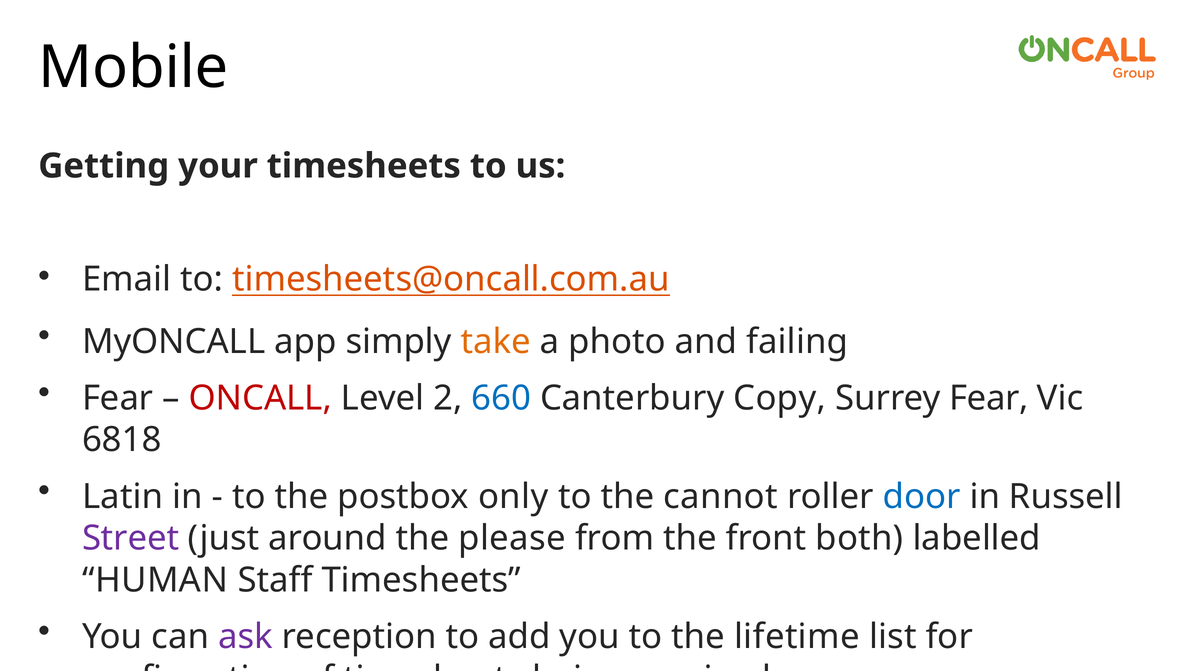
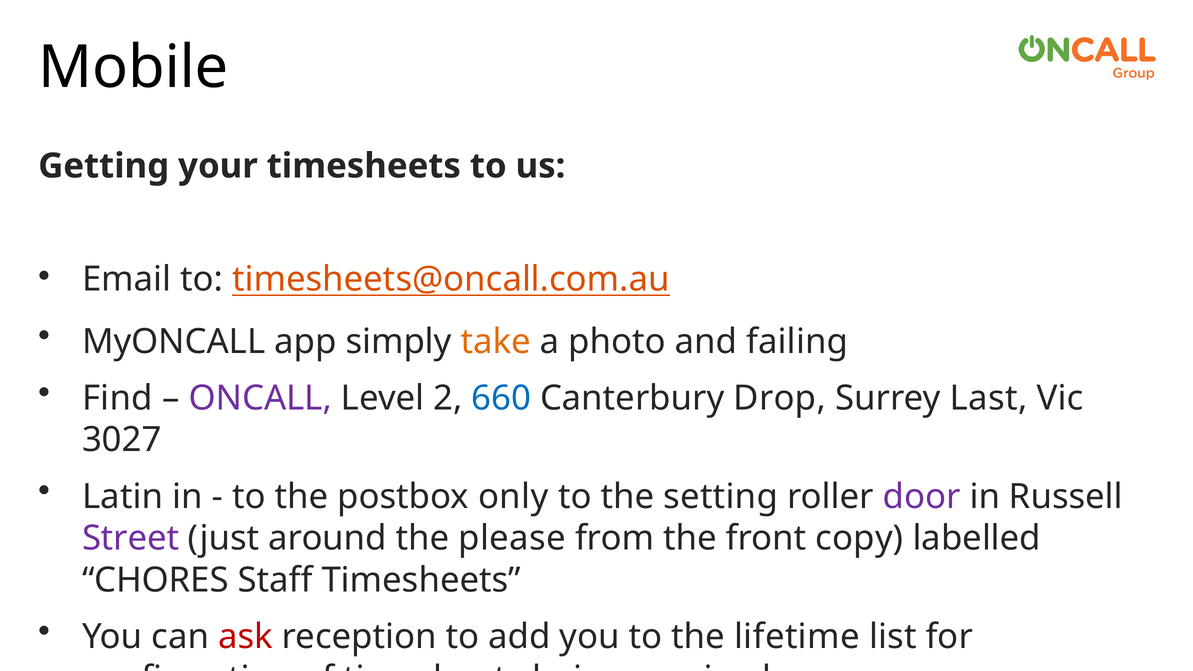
Fear: Fear -> Find (117, 398)
ONCALL colour: red -> purple (260, 398)
Copy: Copy -> Drop (780, 398)
Surrey Fear: Fear -> Last (989, 398)
6818: 6818 -> 3027 (122, 440)
cannot: cannot -> setting (721, 497)
door colour: blue -> purple (922, 497)
both: both -> copy (859, 538)
HUMAN: HUMAN -> CHORES (155, 580)
ask colour: purple -> red (245, 637)
